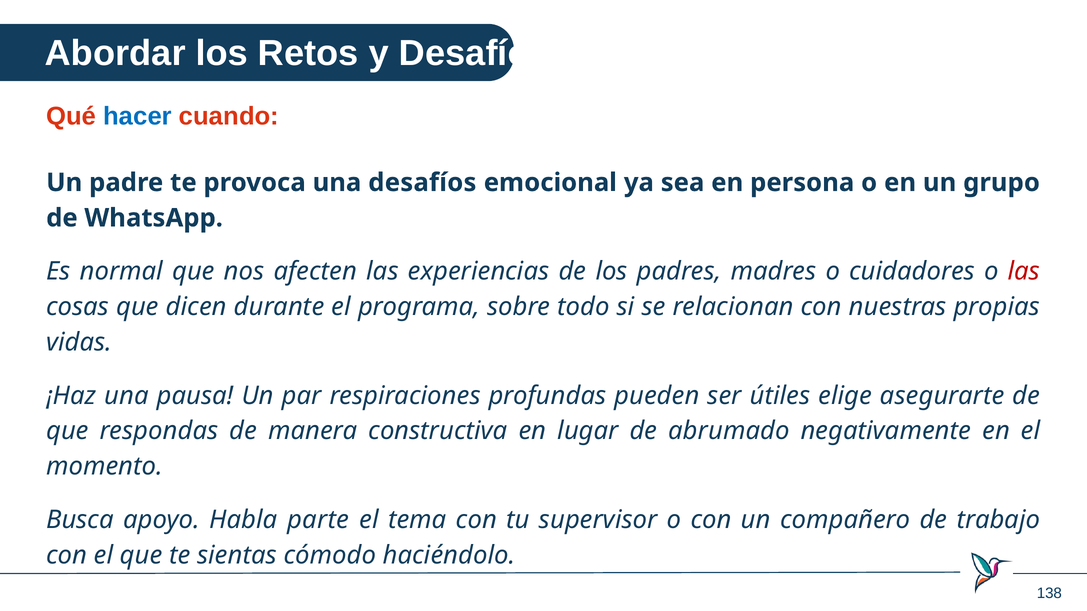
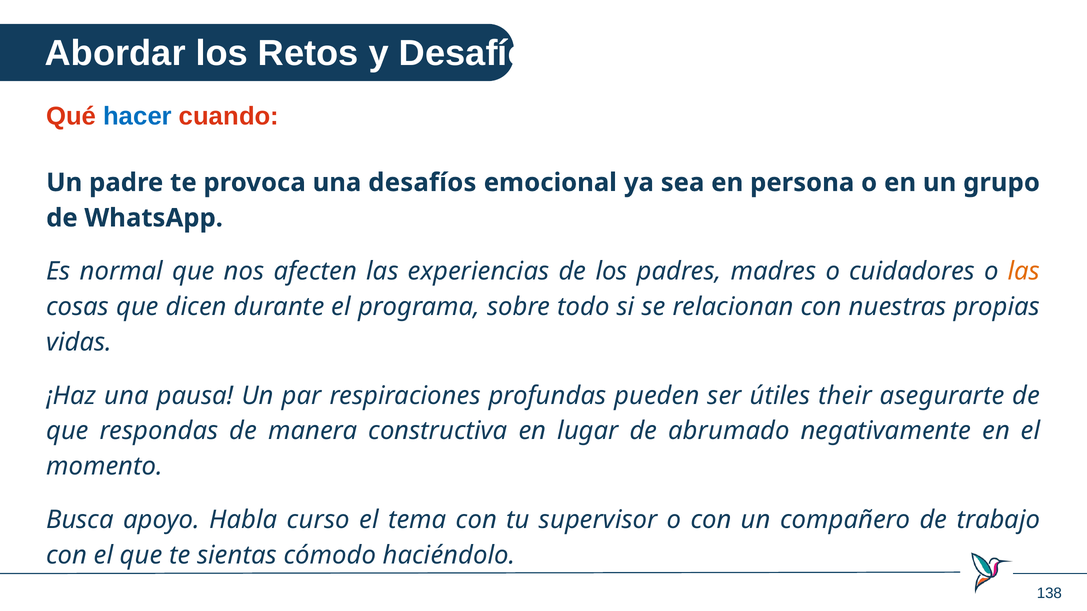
las colour: red -> orange (1024, 272)
elige: elige -> their (845, 396)
parte: parte -> curso (318, 520)
